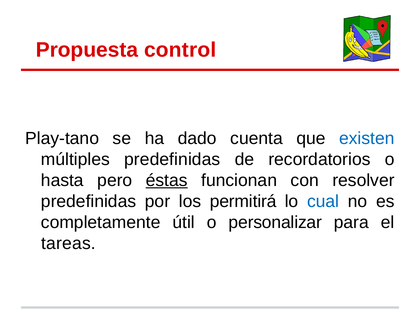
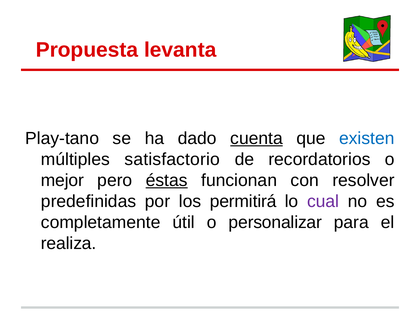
control: control -> levanta (180, 50)
cuenta underline: none -> present (257, 138)
múltiples predefinidas: predefinidas -> satisfactorio (172, 159)
hasta: hasta -> mejor (62, 180)
cual colour: blue -> purple (323, 201)
tareas: tareas -> realiza (69, 243)
